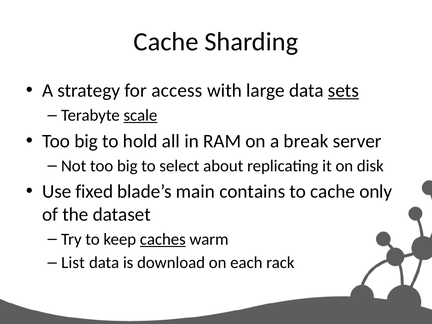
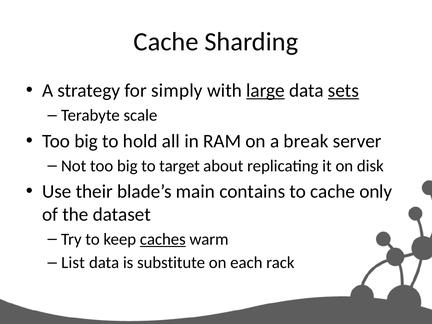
access: access -> simply (177, 91)
large underline: none -> present (266, 91)
scale underline: present -> none (140, 115)
select: select -> target (180, 166)
fixed: fixed -> their (94, 191)
download: download -> substitute (171, 263)
